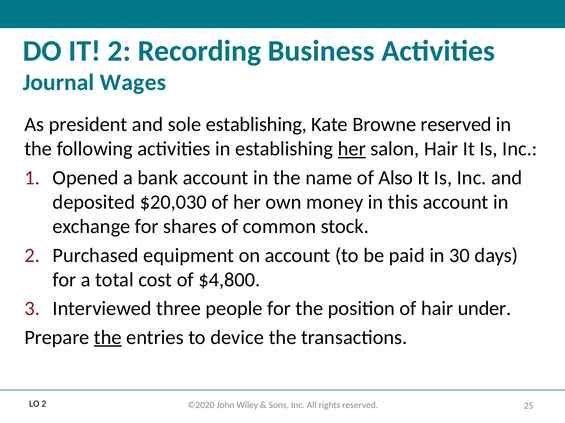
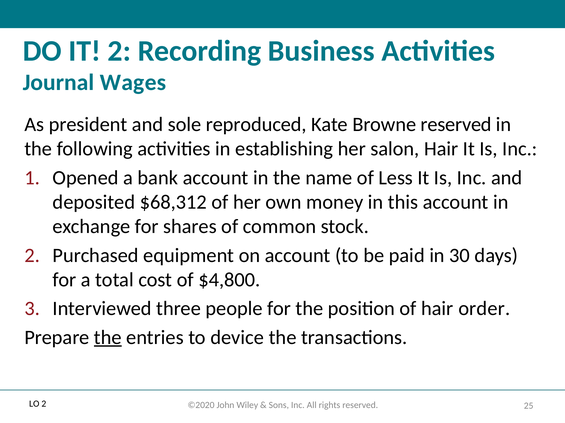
sole establishing: establishing -> reproduced (256, 125)
her underline: present -> none (352, 149)
Also: Also -> Less (396, 178)
$20,030: $20,030 -> $68,312 (173, 202)
under: under -> order (484, 309)
